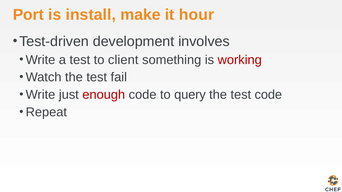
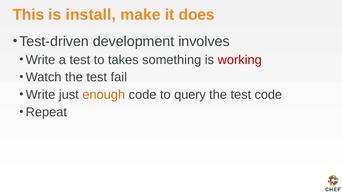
Port: Port -> This (28, 15)
hour: hour -> does (197, 15)
client: client -> takes (123, 60)
enough colour: red -> orange (104, 95)
